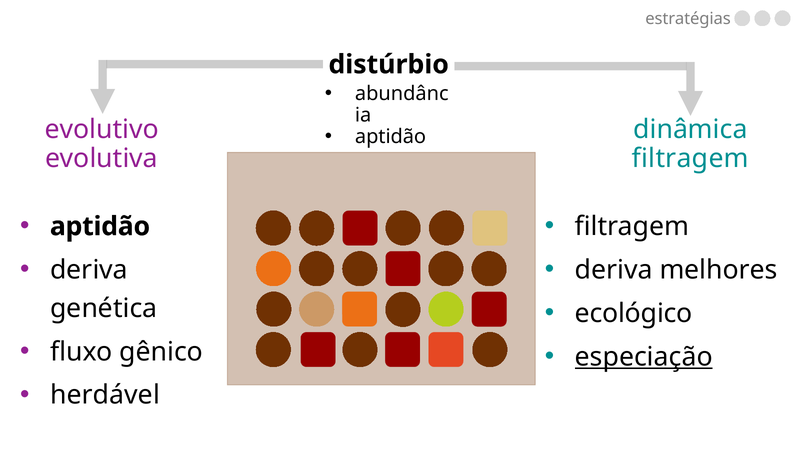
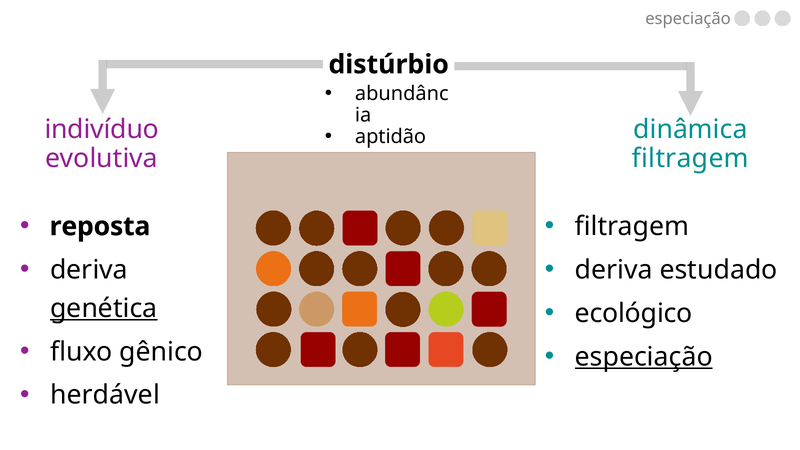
estratégias: estratégias -> especiação (688, 19)
evolutivo: evolutivo -> indivíduo (102, 129)
aptidão: aptidão -> reposta (100, 226)
melhores: melhores -> estudado (719, 270)
genética underline: none -> present (104, 308)
